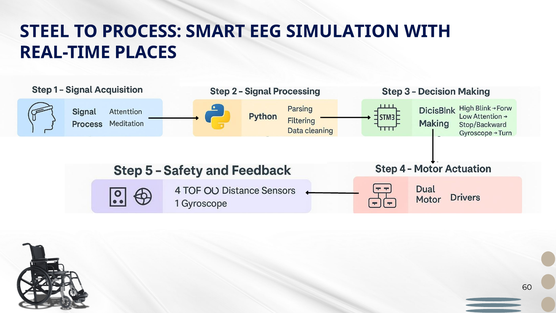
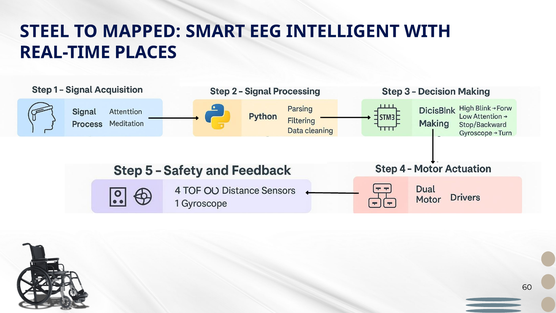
PROCESS: PROCESS -> MAPPED (141, 31)
SIMULATION: SIMULATION -> INTELLIGENT (343, 31)
